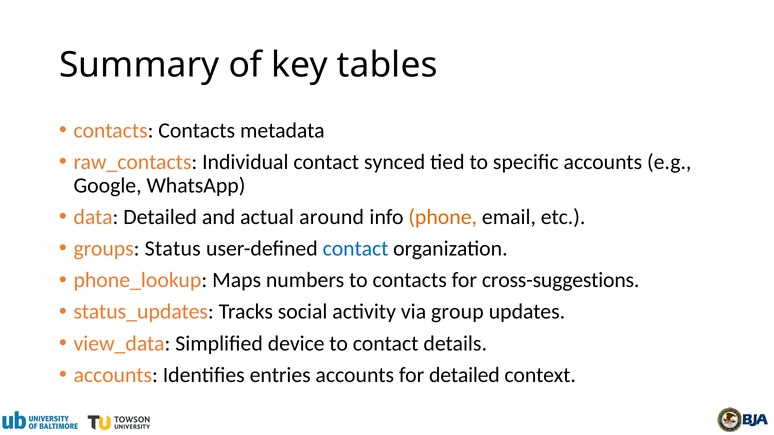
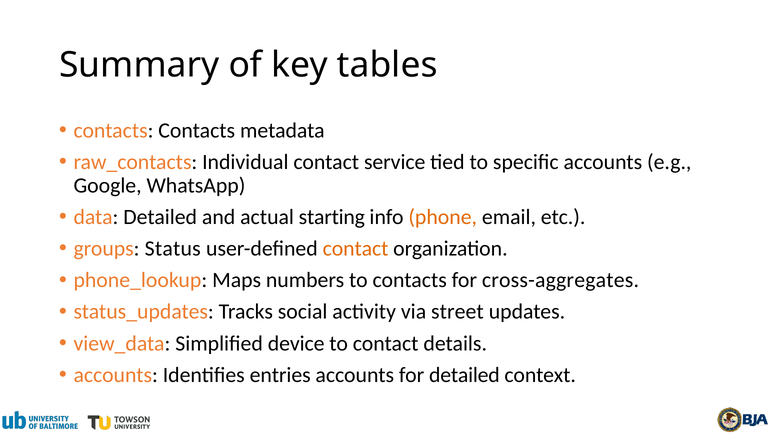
synced: synced -> service (395, 162)
around: around -> starting (332, 217)
contact colour: blue -> orange (356, 249)
cross-suggestions: cross-suggestions -> cross-aggregates (560, 280)
group: group -> street (457, 312)
